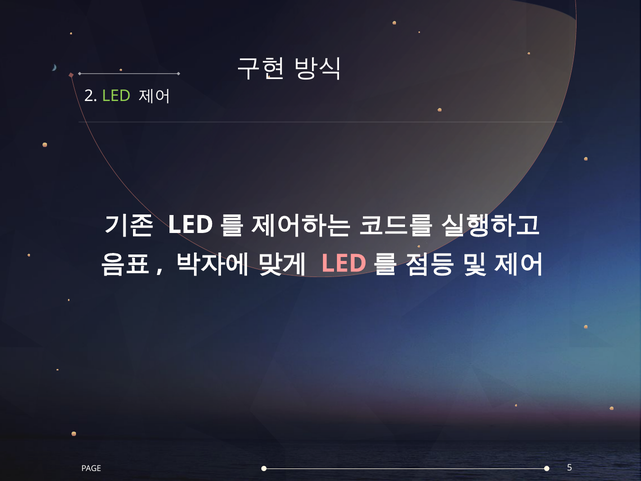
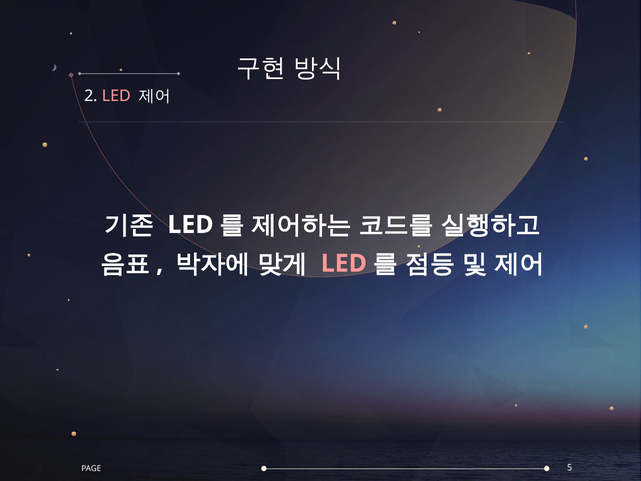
LED colour: light green -> pink (116, 96)
